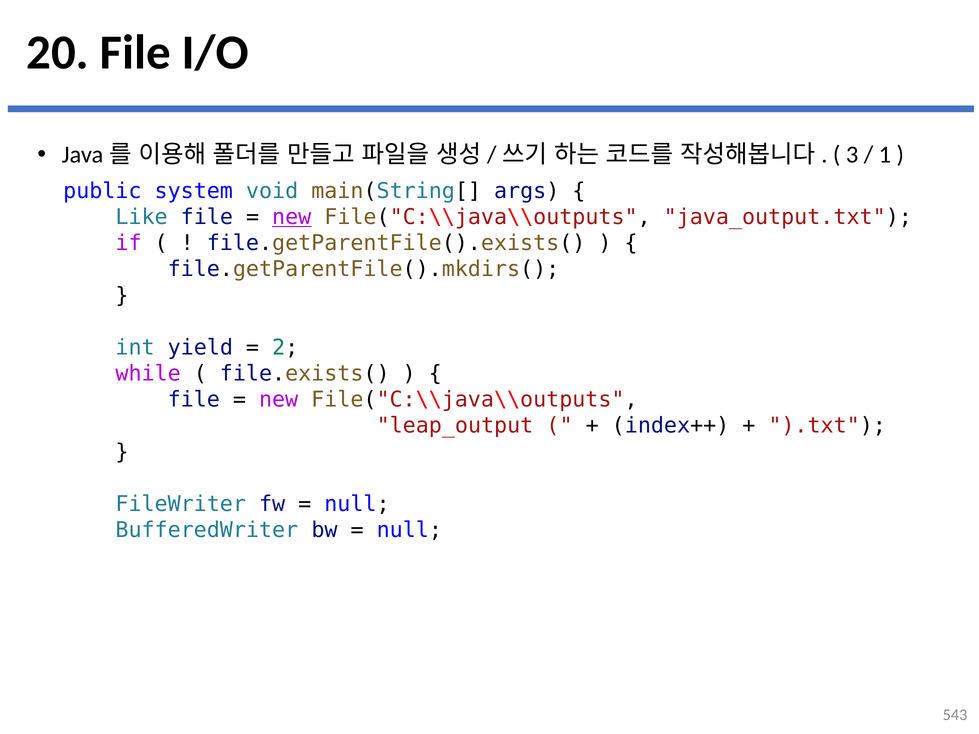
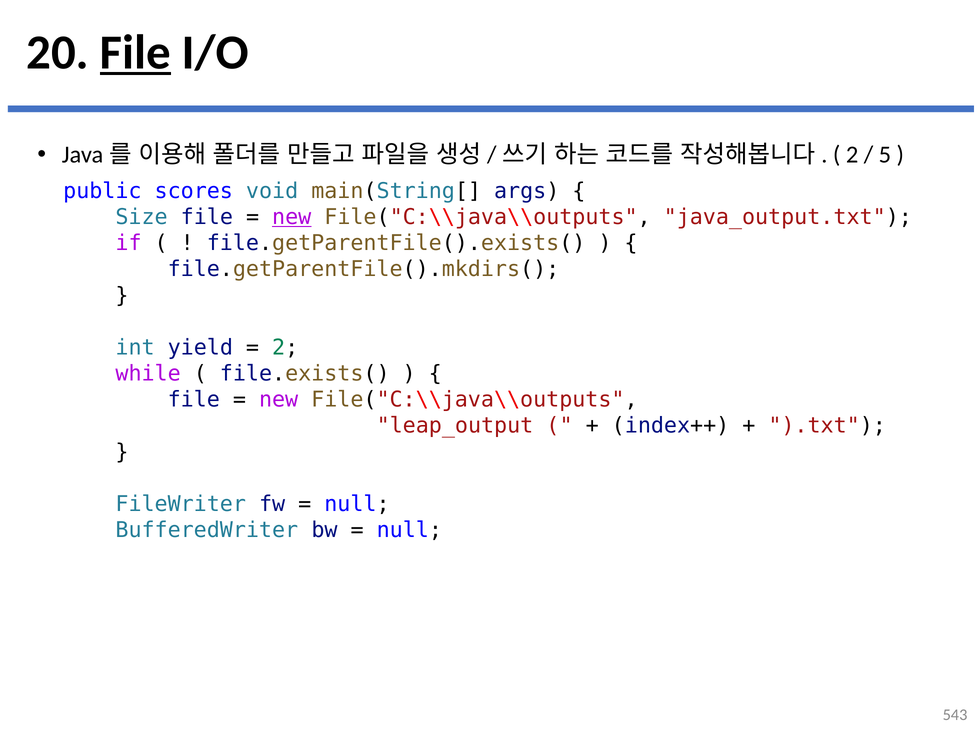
File underline: none -> present (135, 52)
3: 3 -> 2 (852, 155)
1: 1 -> 5 (885, 155)
system: system -> scores (194, 191)
Like: Like -> Size (142, 217)
